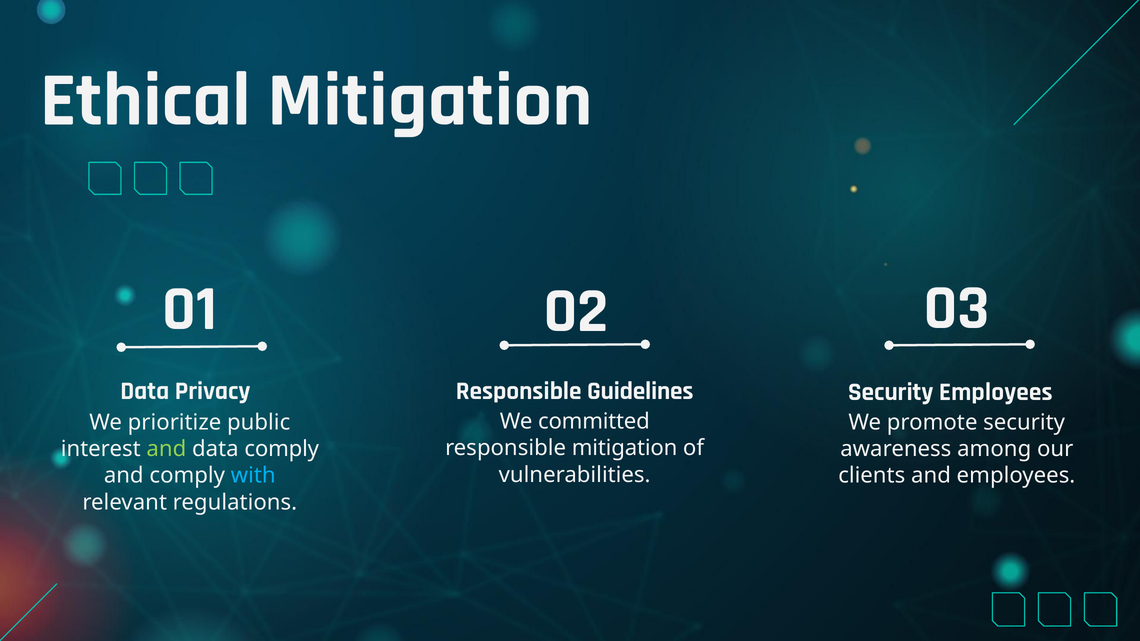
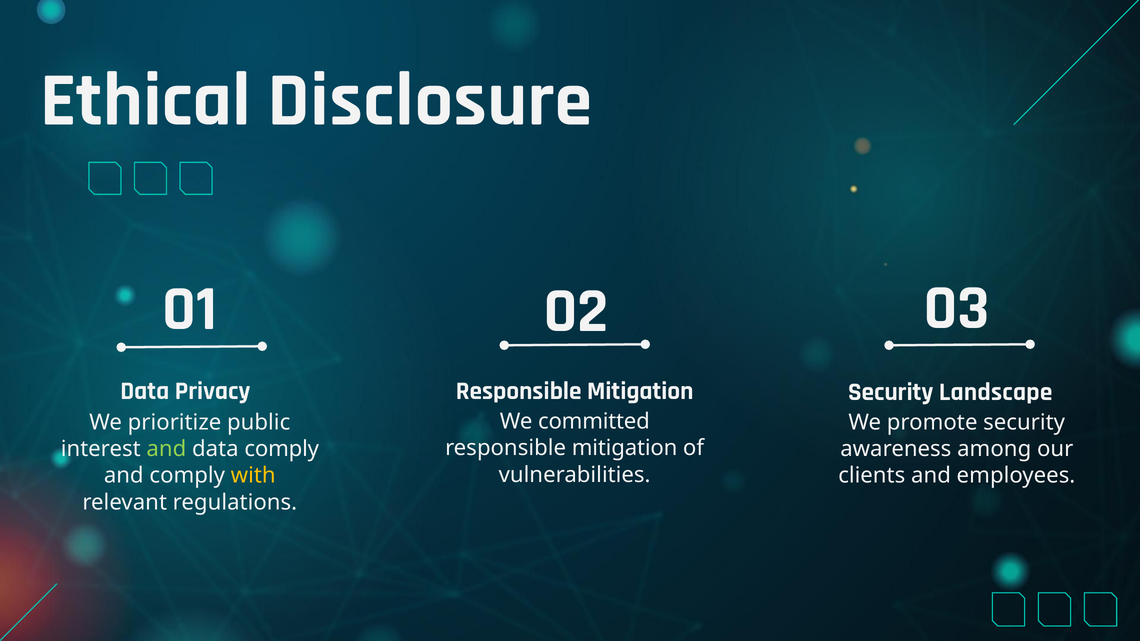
Ethical Mitigation: Mitigation -> Disclosure (430, 100)
Guidelines: Guidelines -> Mitigation (640, 391)
Security Employees: Employees -> Landscape (996, 392)
with colour: light blue -> yellow (253, 476)
